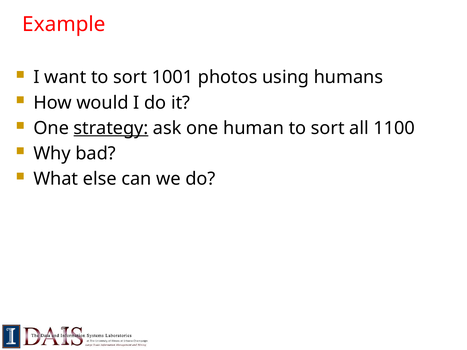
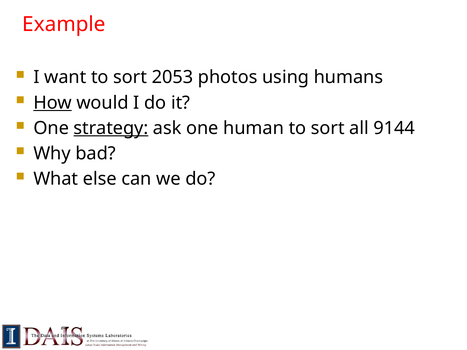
1001: 1001 -> 2053 (172, 77)
How underline: none -> present (53, 103)
1100: 1100 -> 9144 (394, 128)
